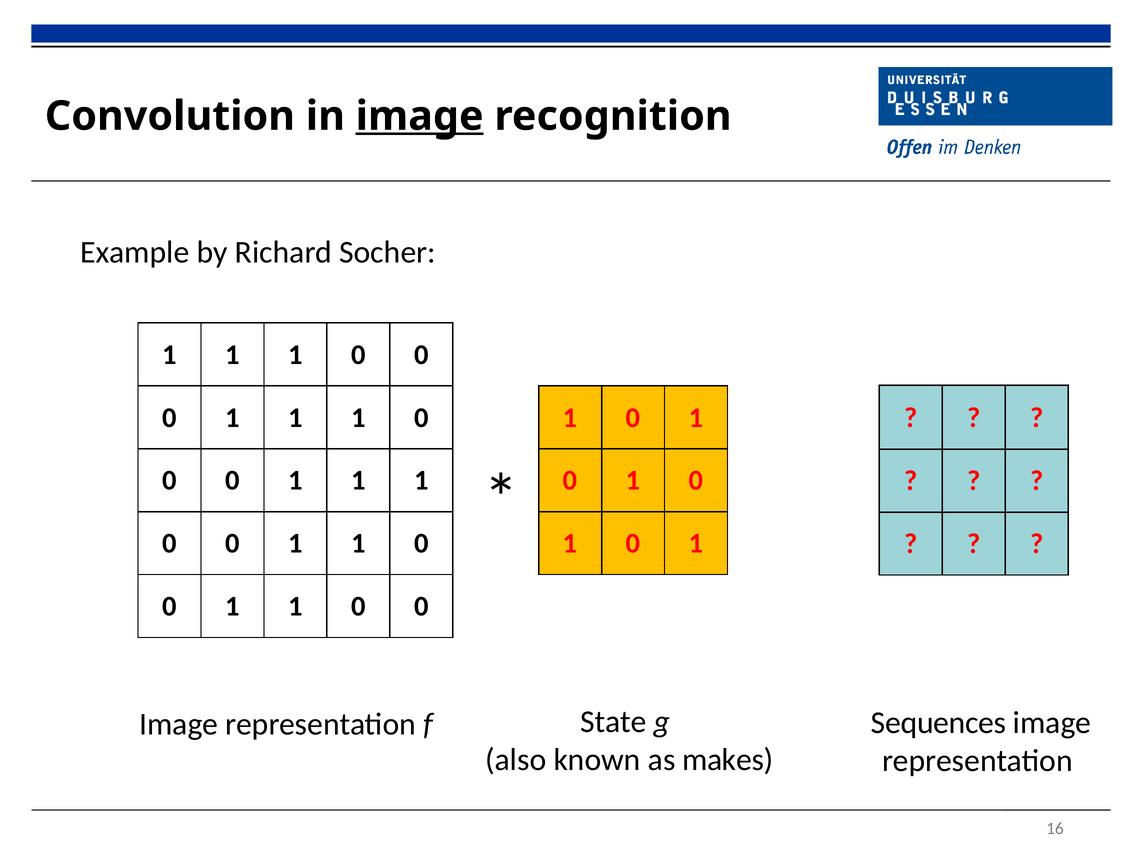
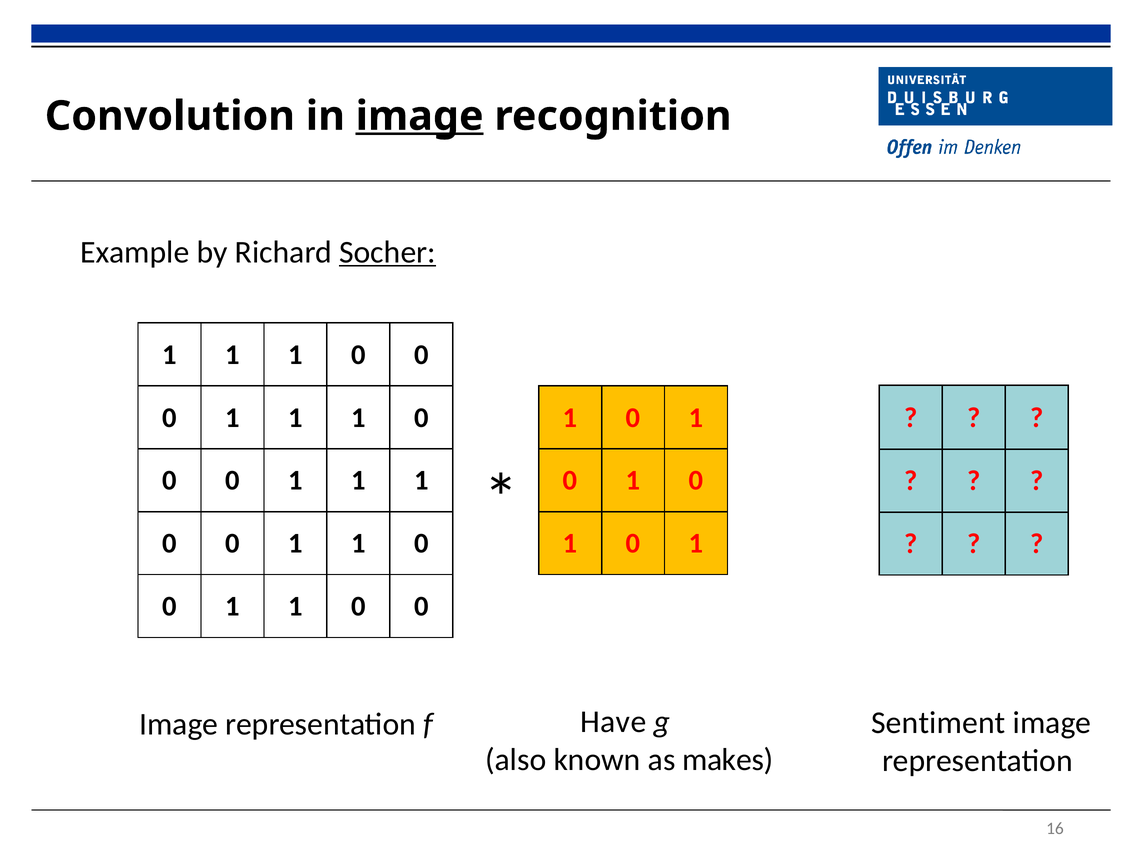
Socher underline: none -> present (387, 252)
Sequences: Sequences -> Sentiment (938, 723)
State: State -> Have (613, 722)
